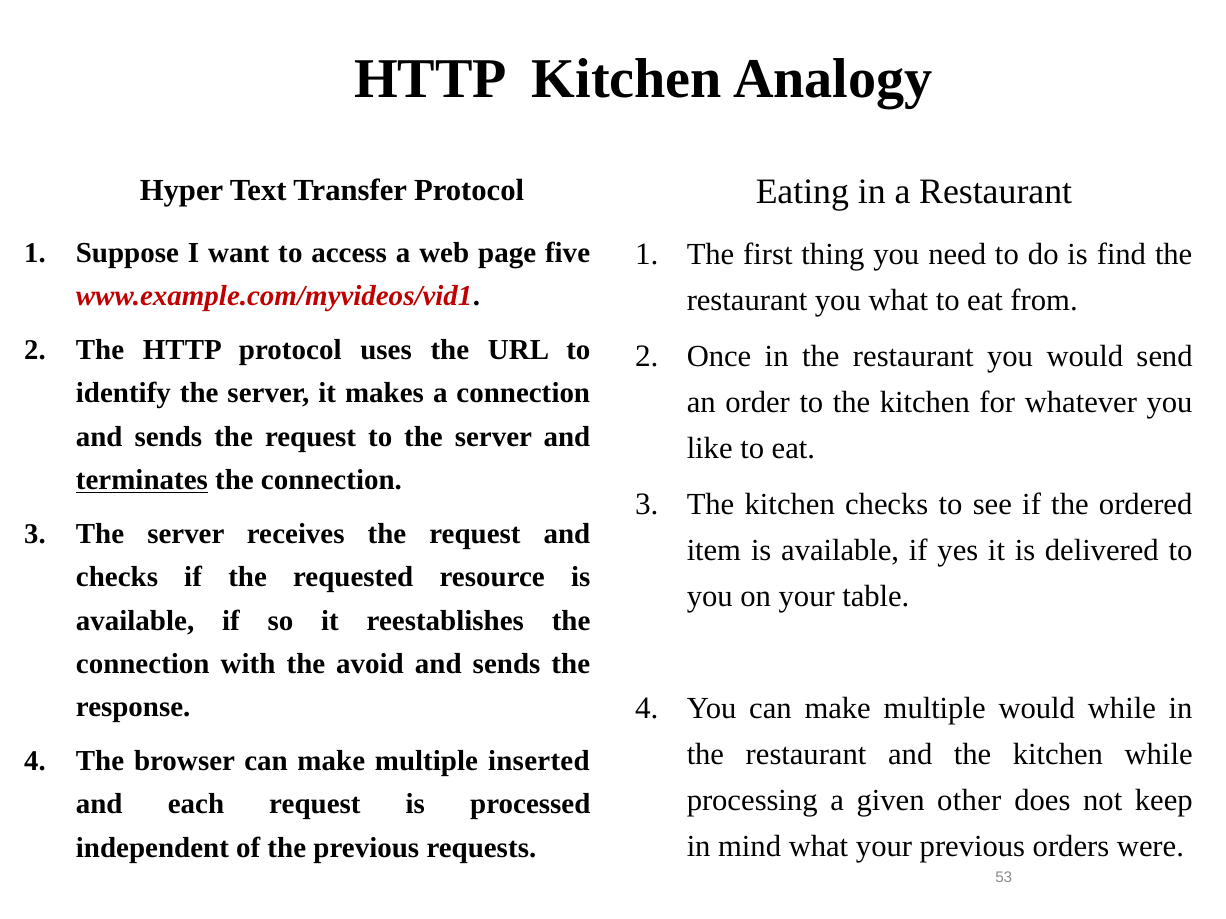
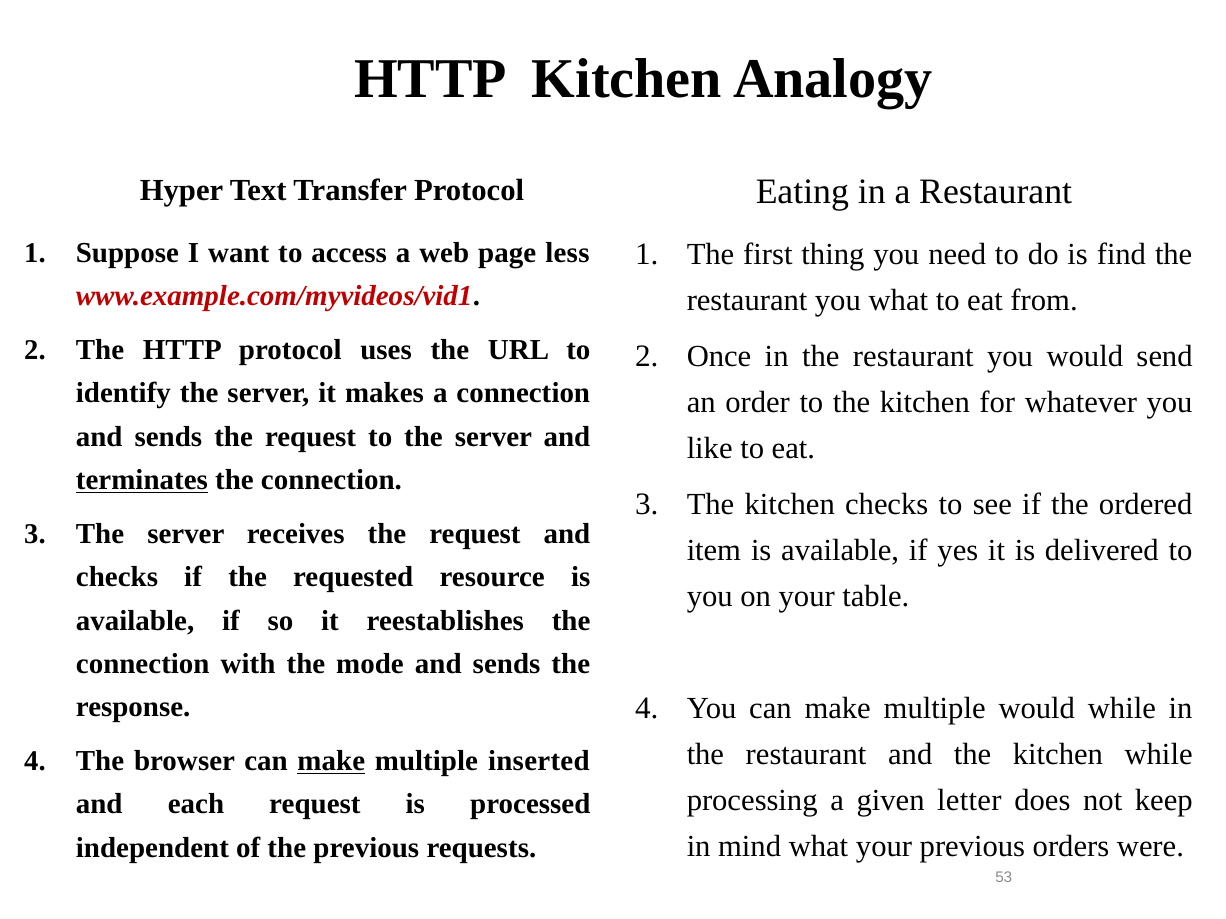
five: five -> less (567, 253)
avoid: avoid -> mode (370, 664)
make underline: none -> present (331, 761)
other: other -> letter (969, 801)
